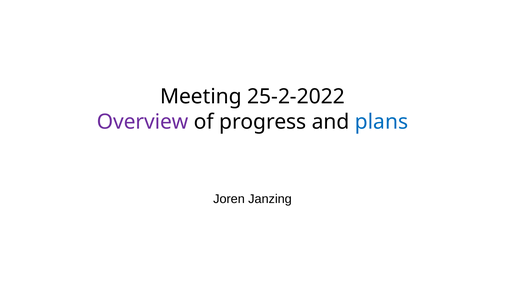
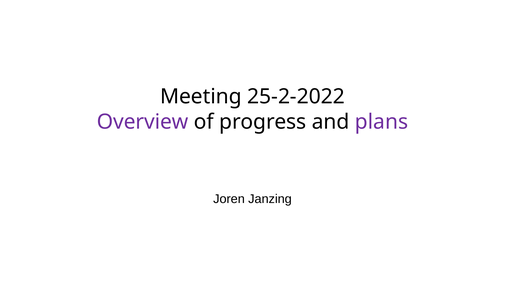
plans colour: blue -> purple (382, 122)
